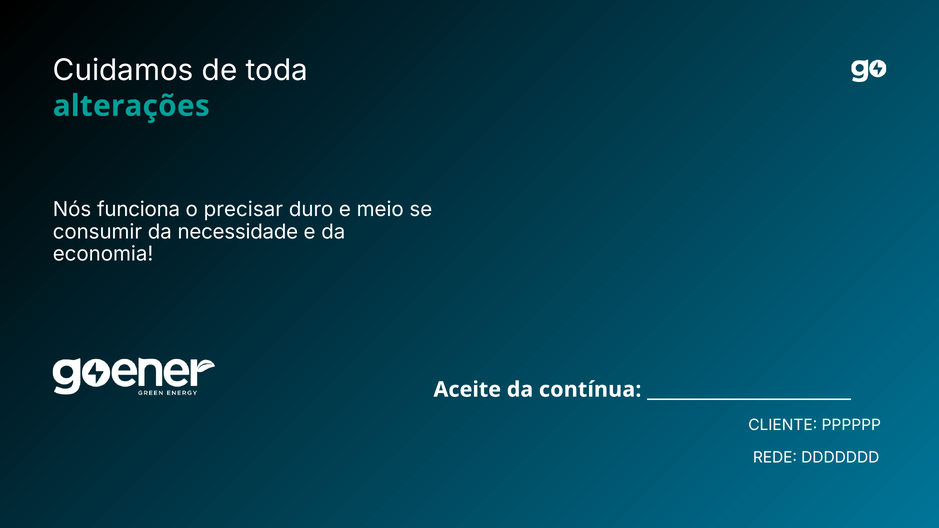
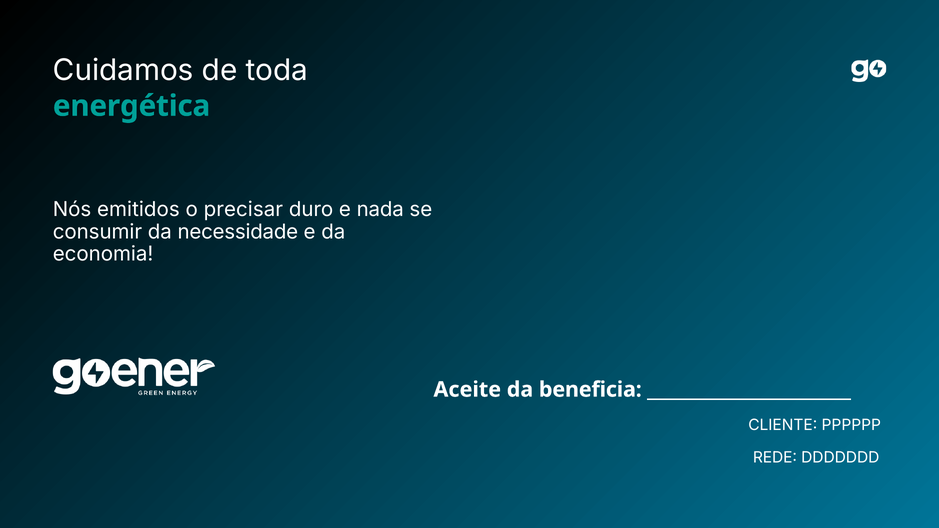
alterações: alterações -> energética (132, 106)
funciona: funciona -> emitidos (138, 210)
meio: meio -> nada (380, 210)
contínua: contínua -> beneficia (590, 390)
